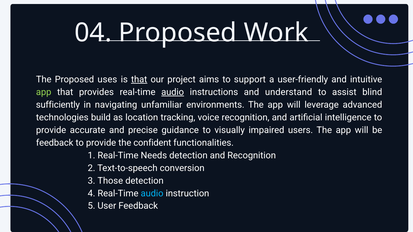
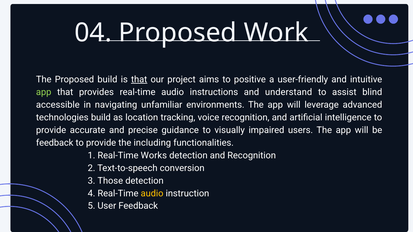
Proposed uses: uses -> build (107, 80)
support: support -> positive (250, 80)
audio underline: present -> none (173, 92)
sufficiently: sufficiently -> accessible (58, 105)
confident: confident -> including (152, 143)
Needs: Needs -> Works (154, 156)
audio colour: light blue -> yellow (152, 194)
